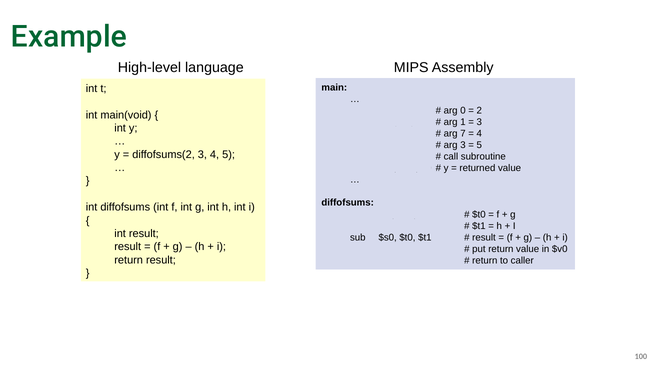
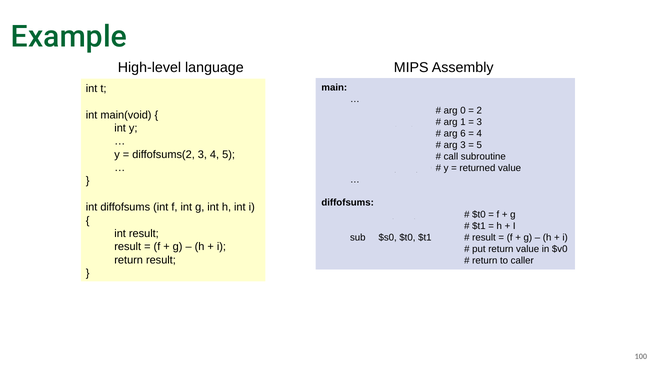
7: 7 -> 6 (463, 134)
